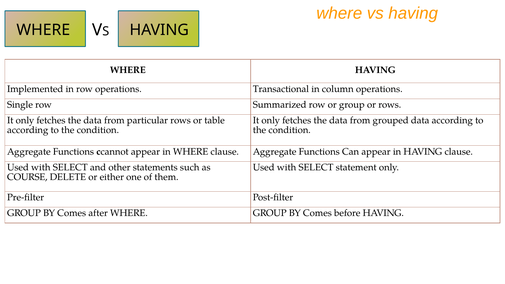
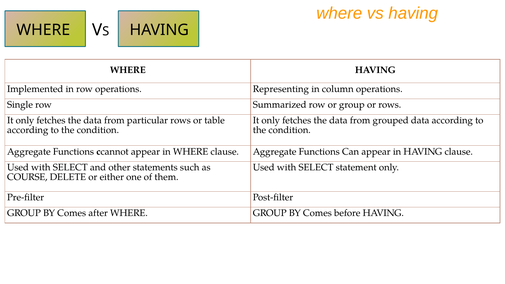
Transactional: Transactional -> Representing (281, 89)
